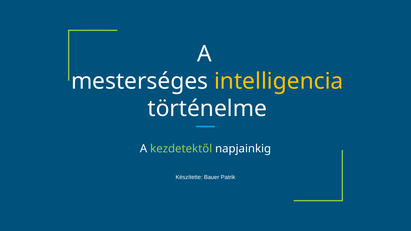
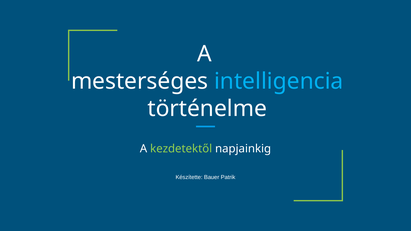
intelligencia colour: yellow -> light blue (279, 81)
